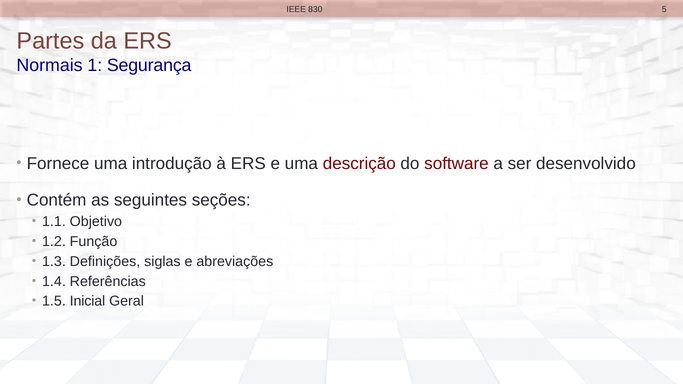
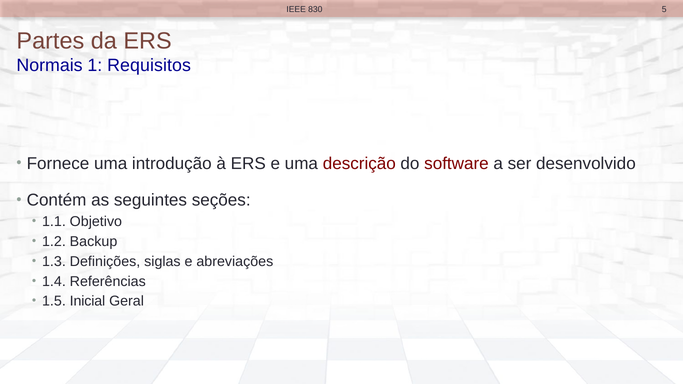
Segurança: Segurança -> Requisitos (149, 65)
Função: Função -> Backup (94, 242)
